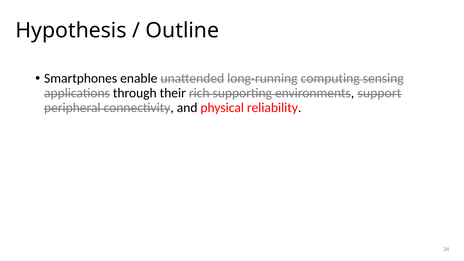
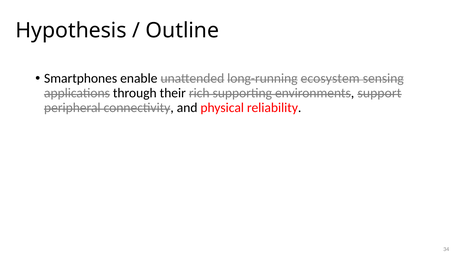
computing: computing -> ecosystem (330, 78)
